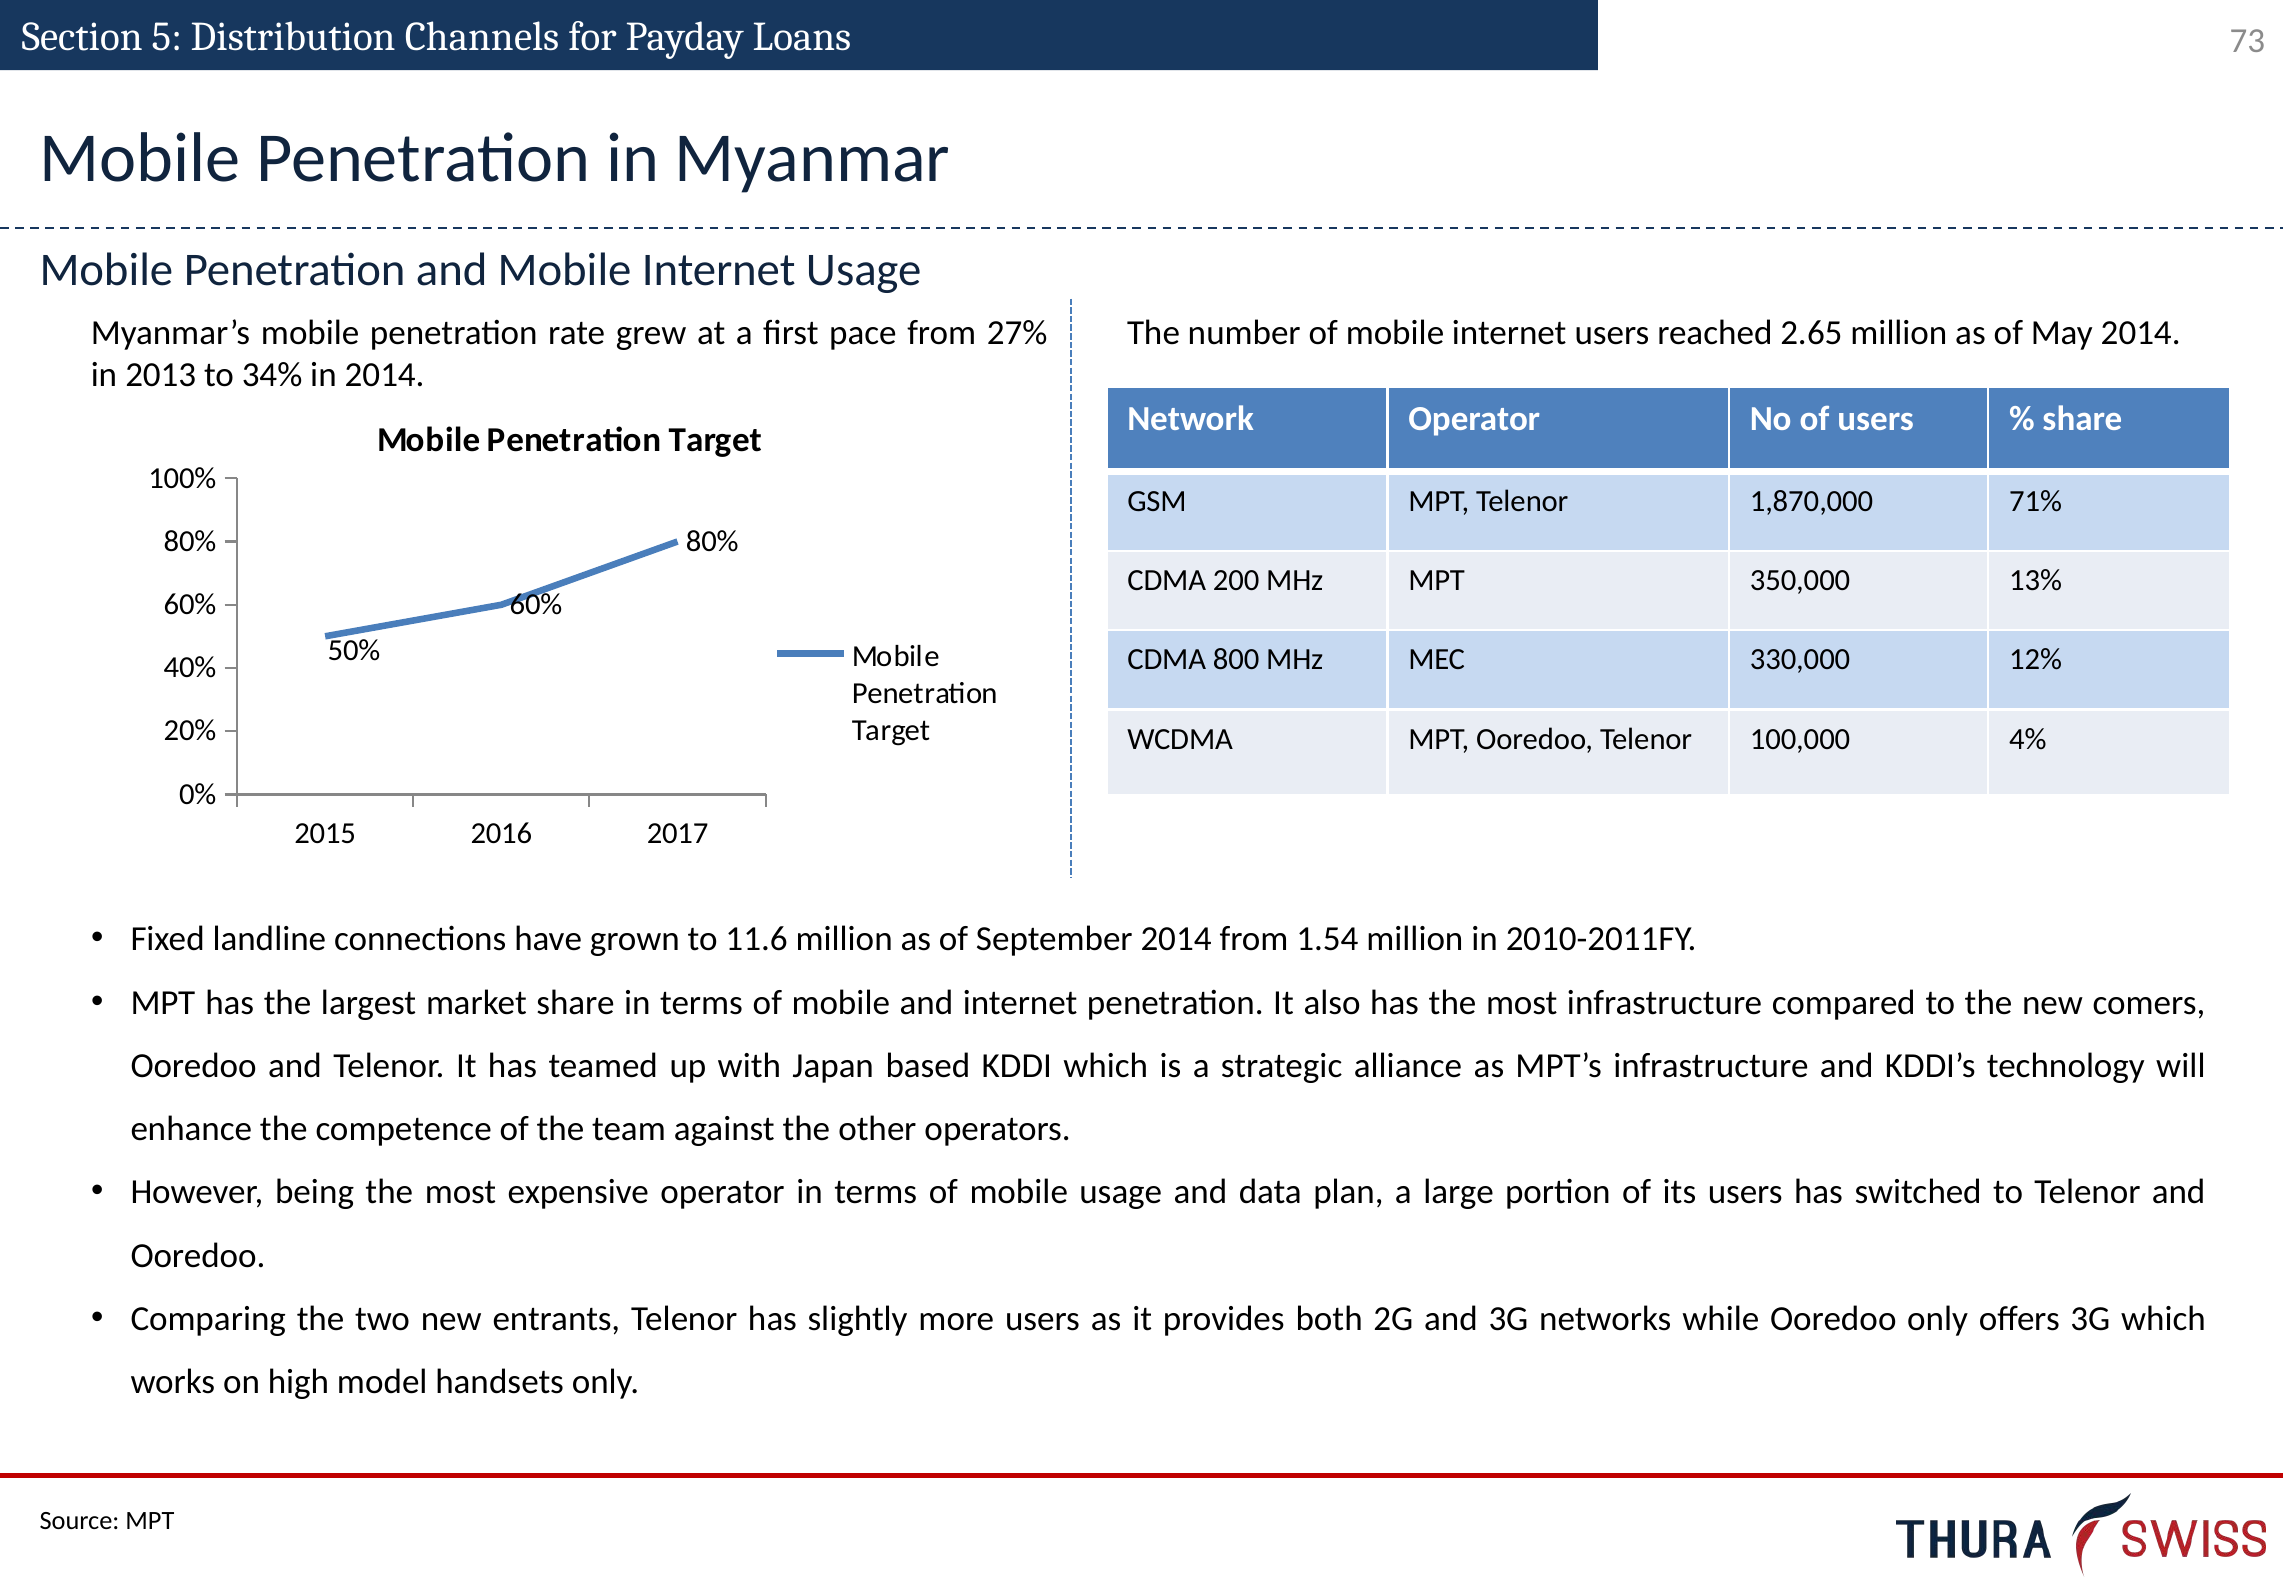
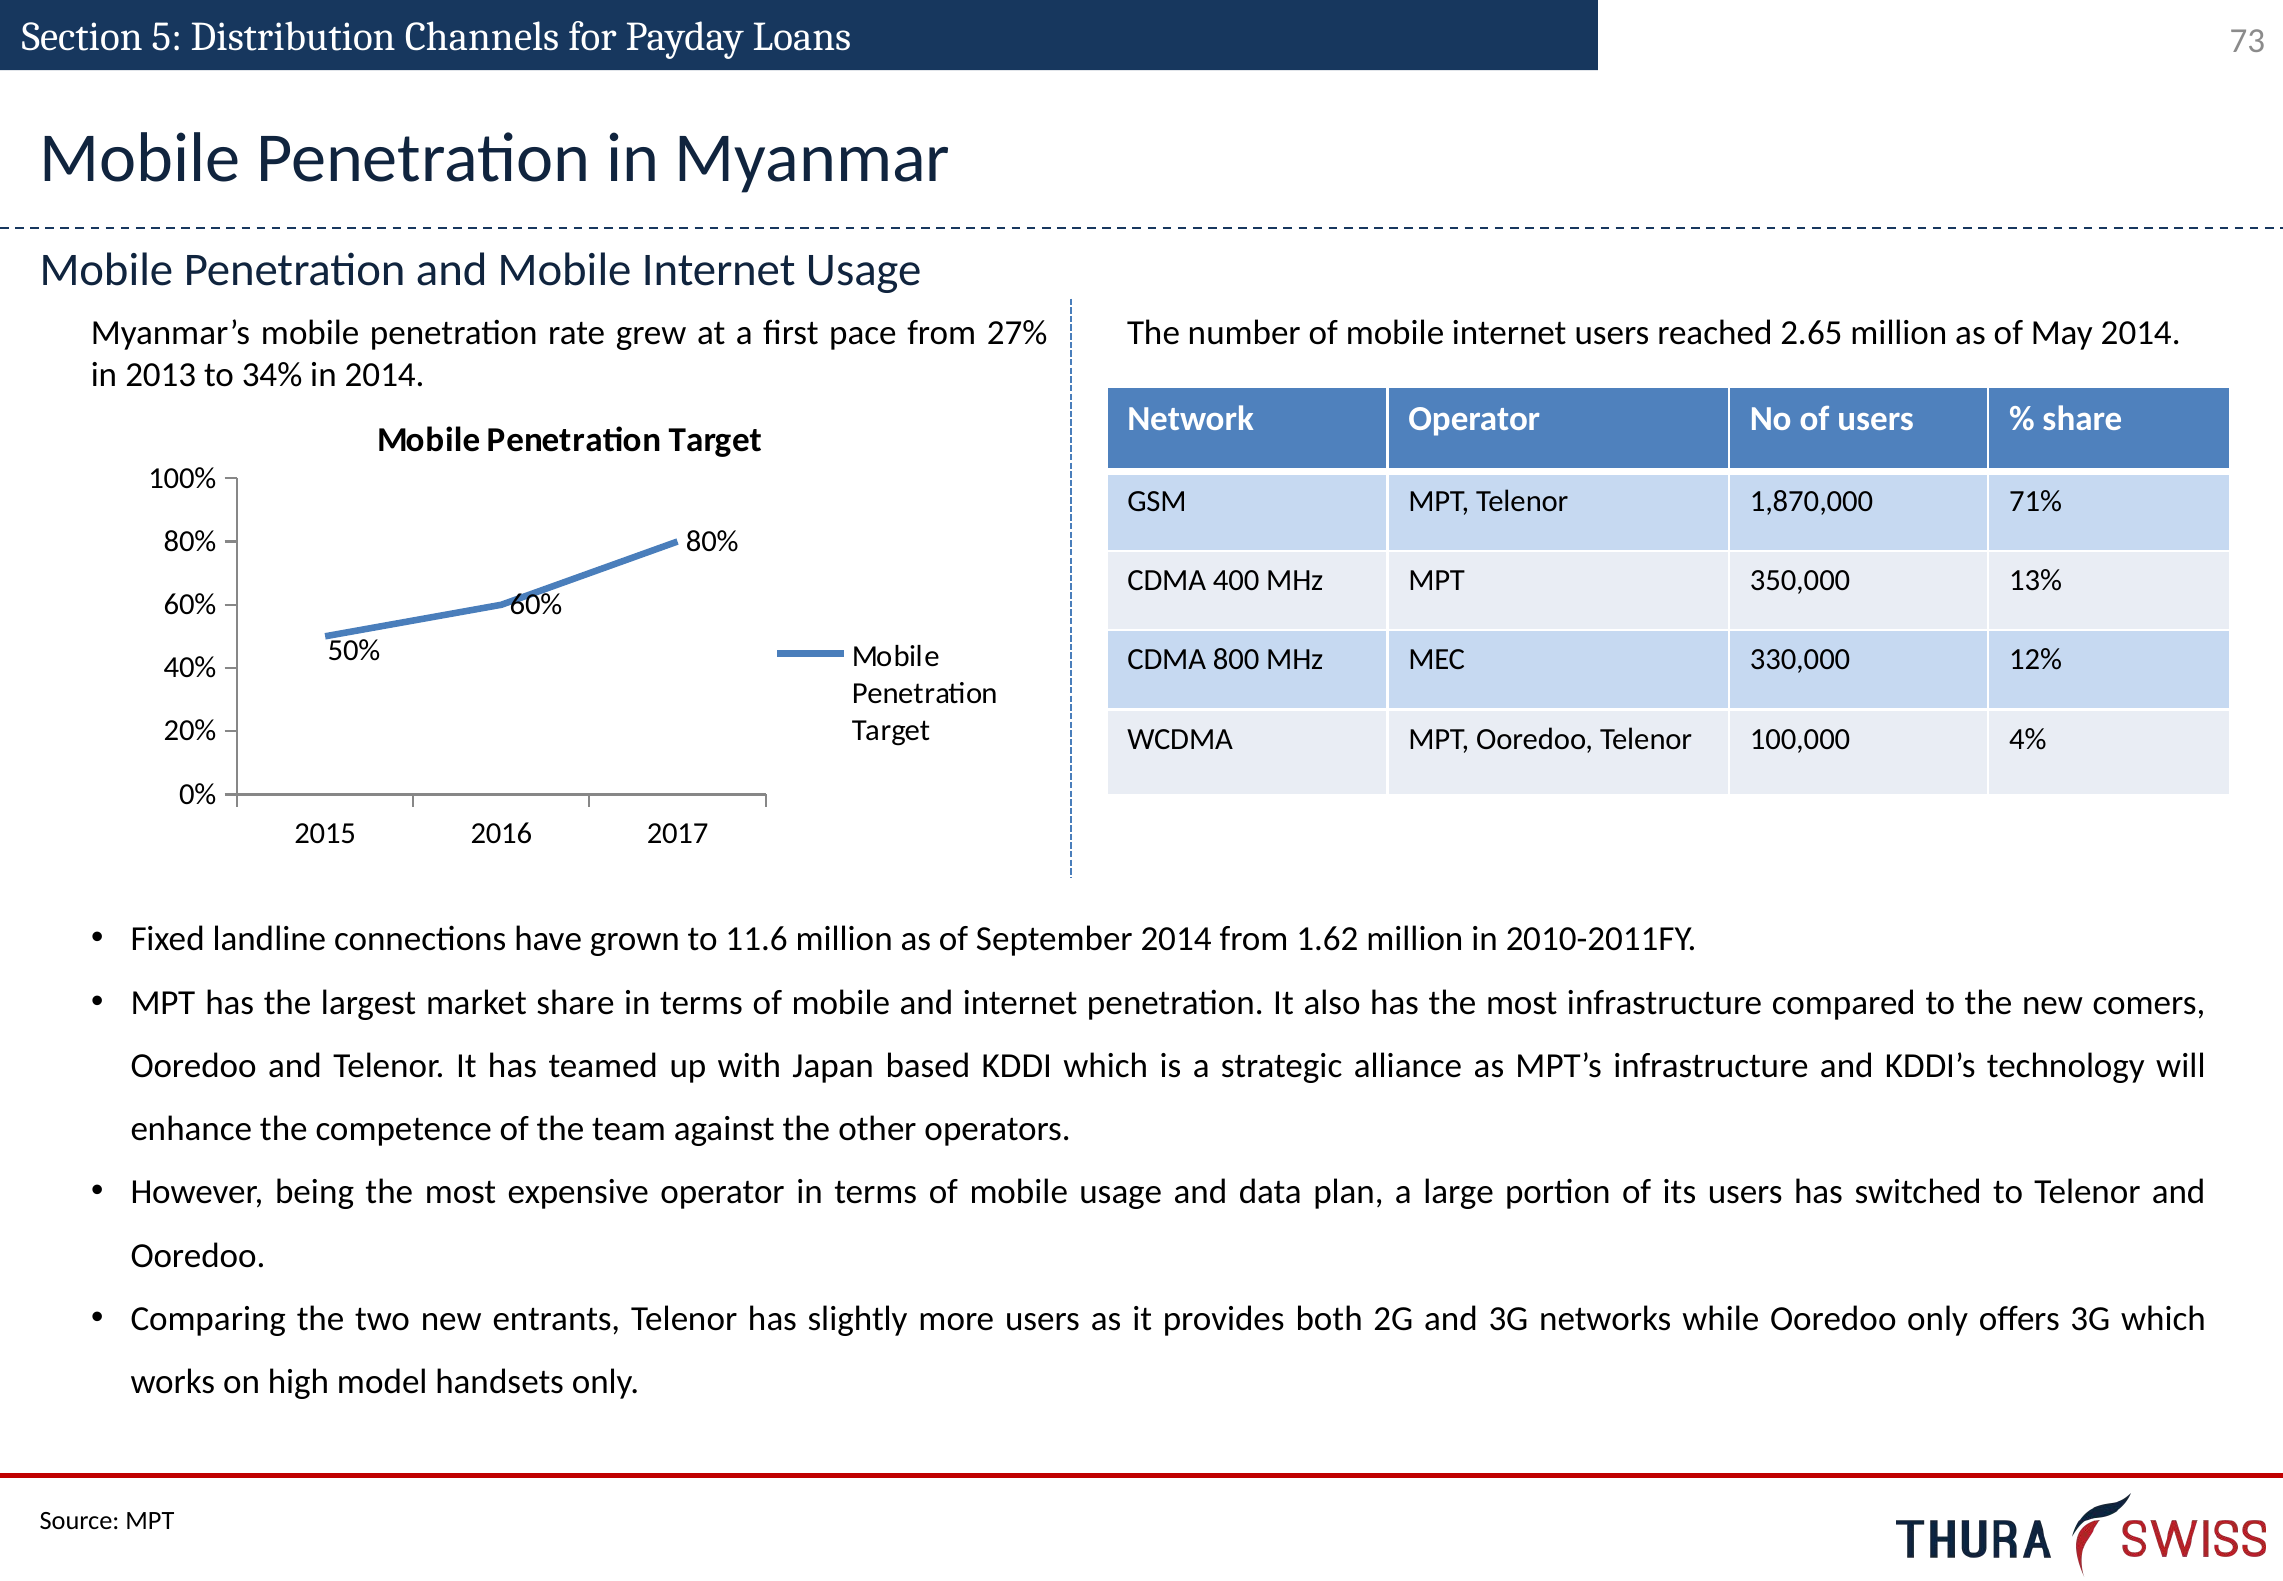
200: 200 -> 400 (1236, 580)
1.54: 1.54 -> 1.62 (1327, 939)
